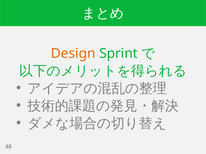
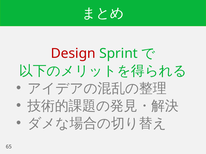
Design colour: orange -> red (73, 54)
